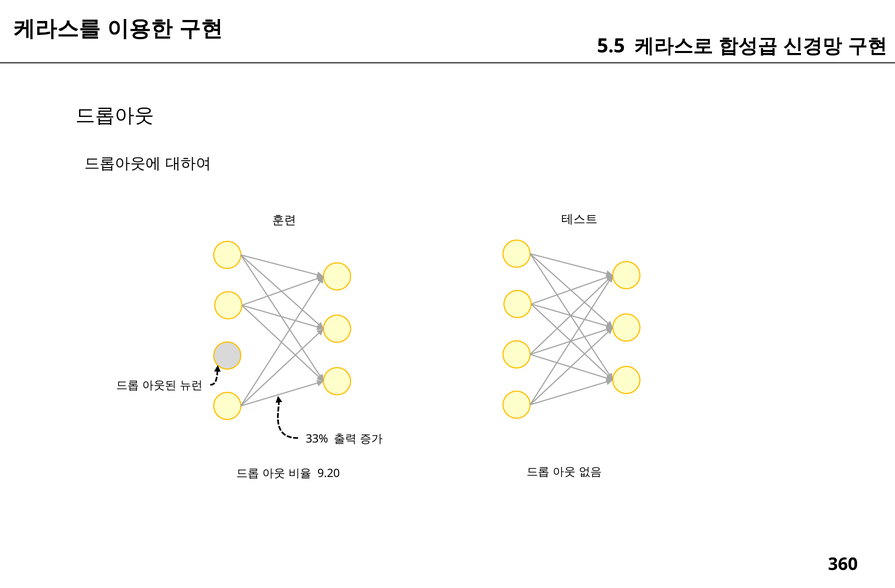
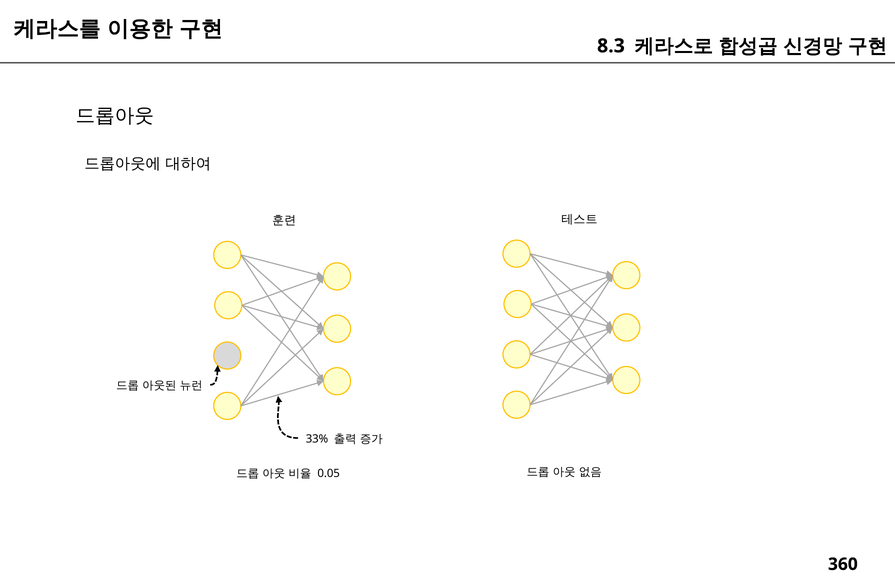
5.5: 5.5 -> 8.3 (611, 46)
9.20: 9.20 -> 0.05 (329, 473)
